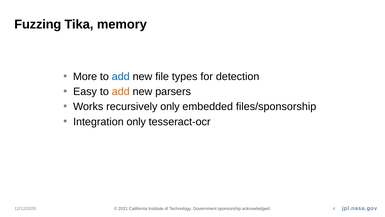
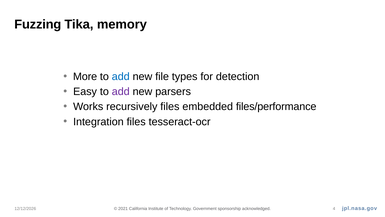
add colour: orange -> purple (121, 92)
recursively only: only -> files (170, 106)
files/sponsorship: files/sponsorship -> files/performance (276, 106)
Integration only: only -> files (136, 121)
